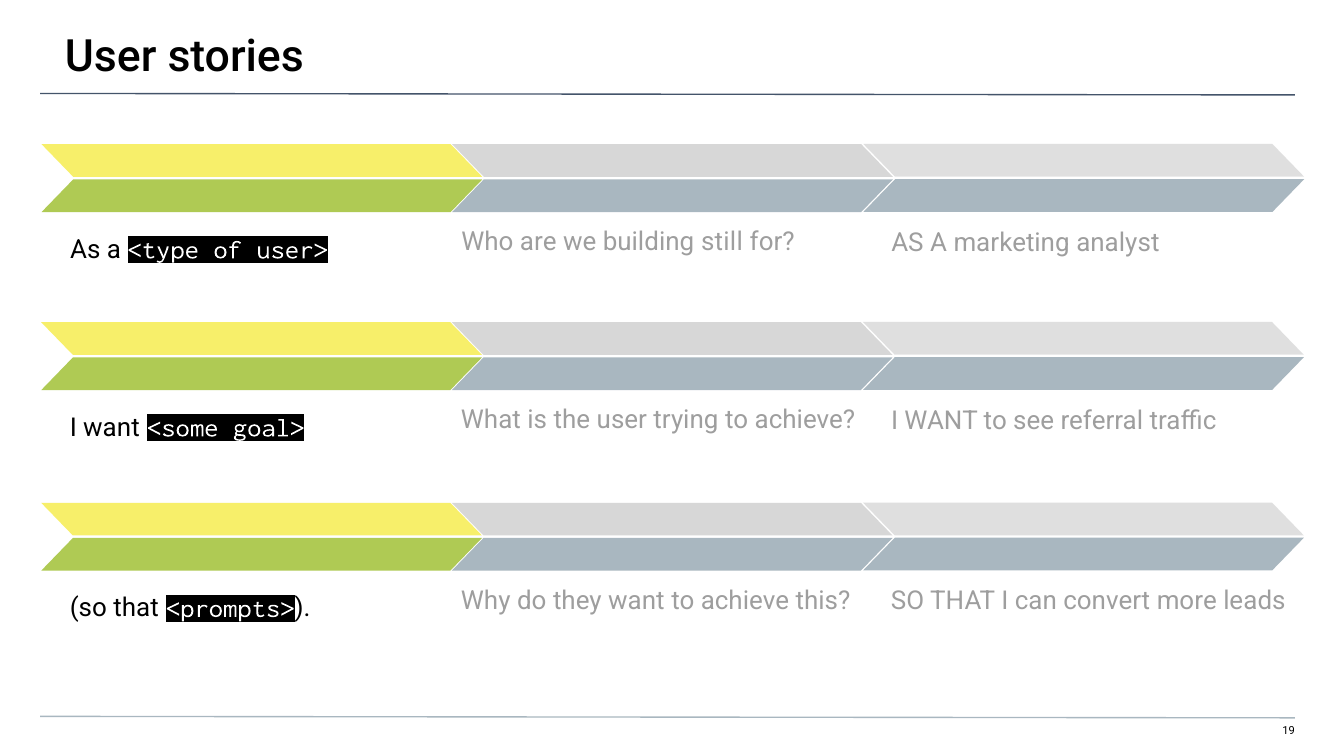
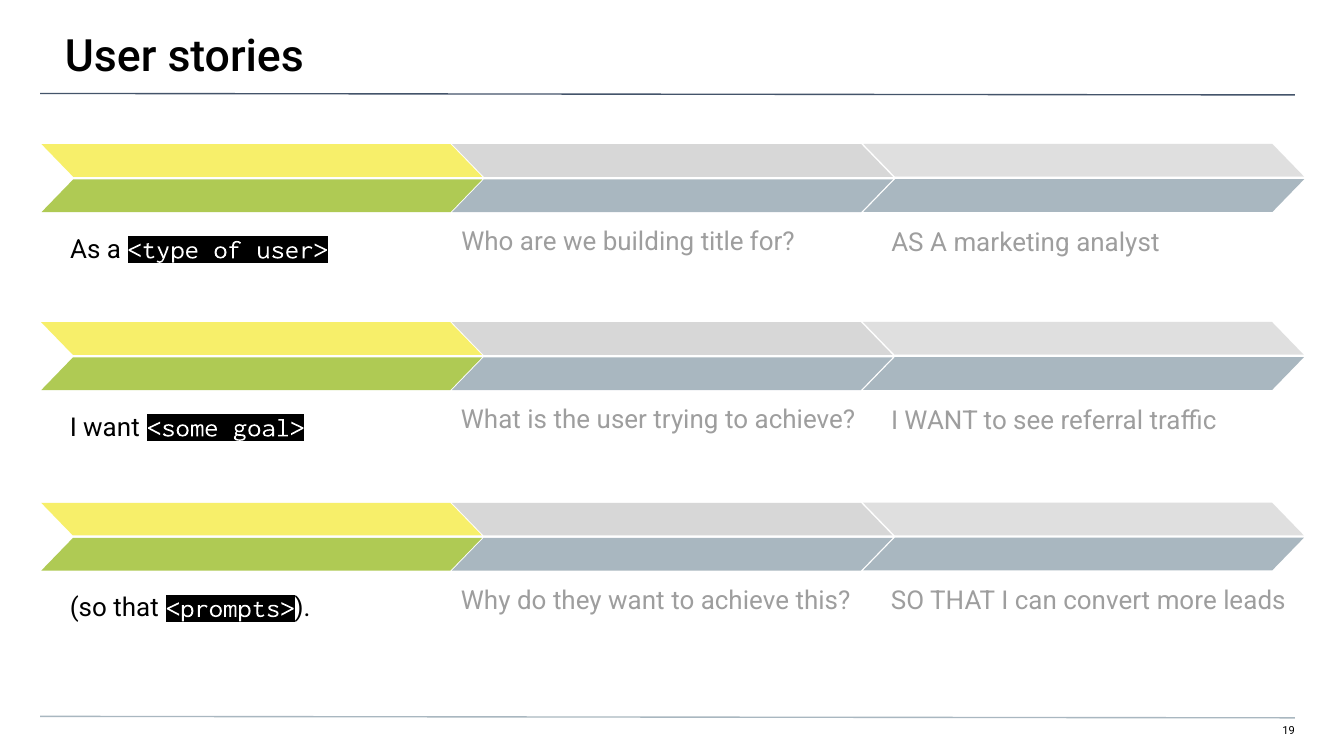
still: still -> title (722, 242)
